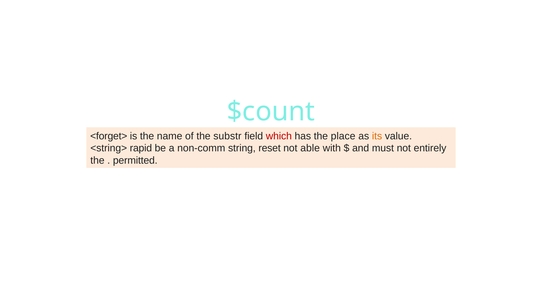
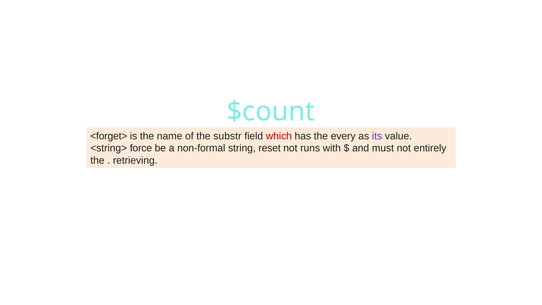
place: place -> every (343, 136)
its colour: orange -> purple (377, 136)
rapid: rapid -> force (141, 148)
non-comm: non-comm -> non-formal (201, 148)
able: able -> runs (310, 148)
permitted: permitted -> retrieving (135, 160)
